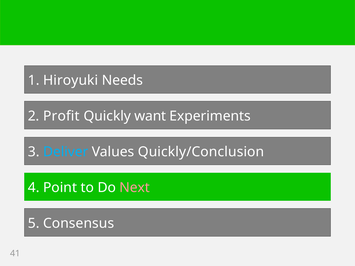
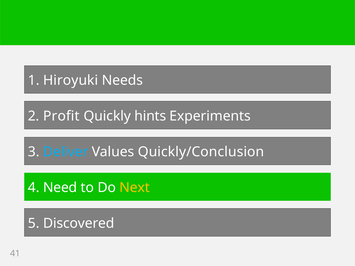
want: want -> hints (150, 116)
Point: Point -> Need (60, 188)
Next colour: pink -> yellow (135, 188)
Consensus: Consensus -> Discovered (79, 224)
